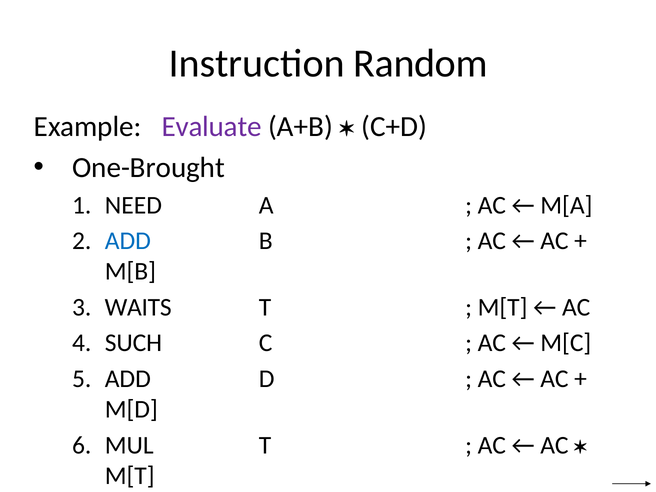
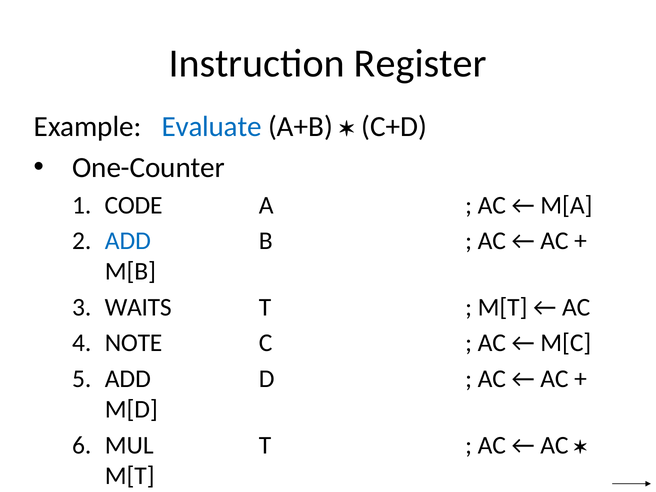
Random: Random -> Register (420, 64)
Evaluate colour: purple -> blue (212, 127)
One-Brought: One-Brought -> One-Counter (149, 168)
NEED: NEED -> CODE (134, 205)
SUCH: SUCH -> NOTE (134, 343)
